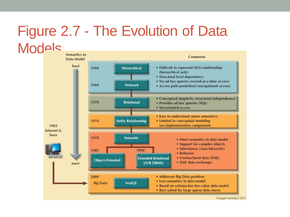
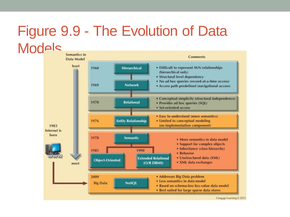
2.7: 2.7 -> 9.9 (71, 31)
